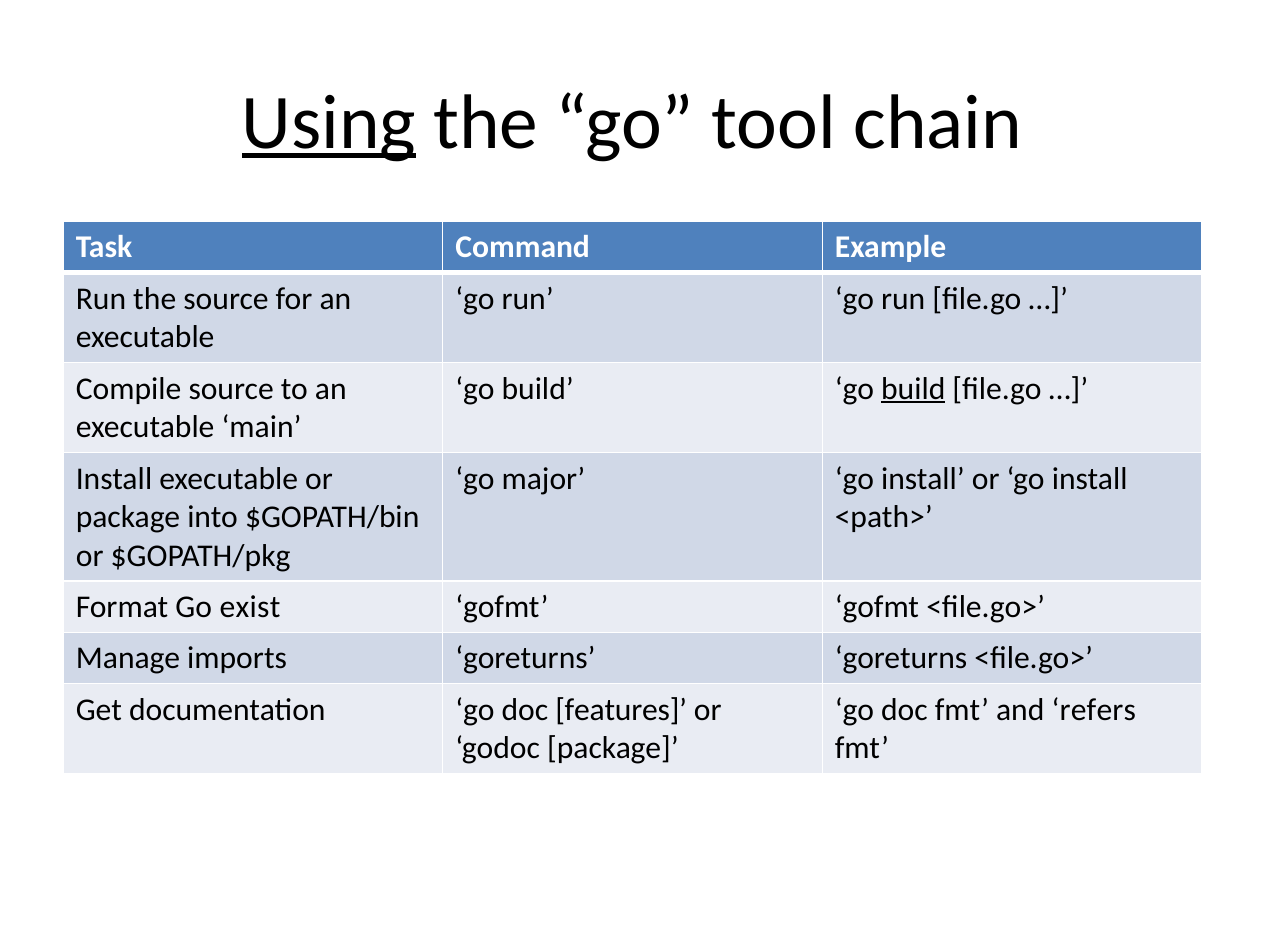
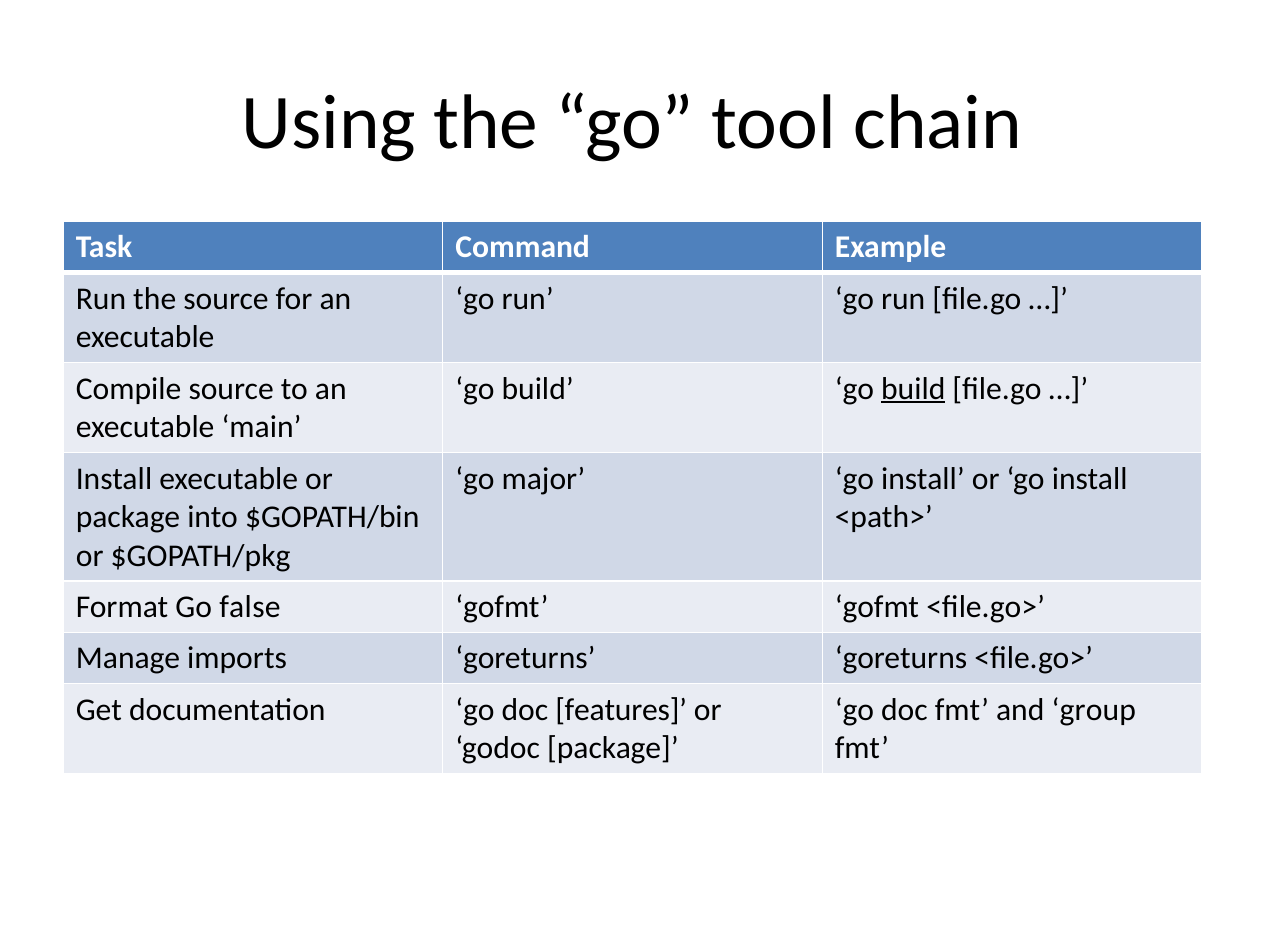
Using underline: present -> none (329, 122)
exist: exist -> false (250, 607)
refers: refers -> group (1094, 710)
